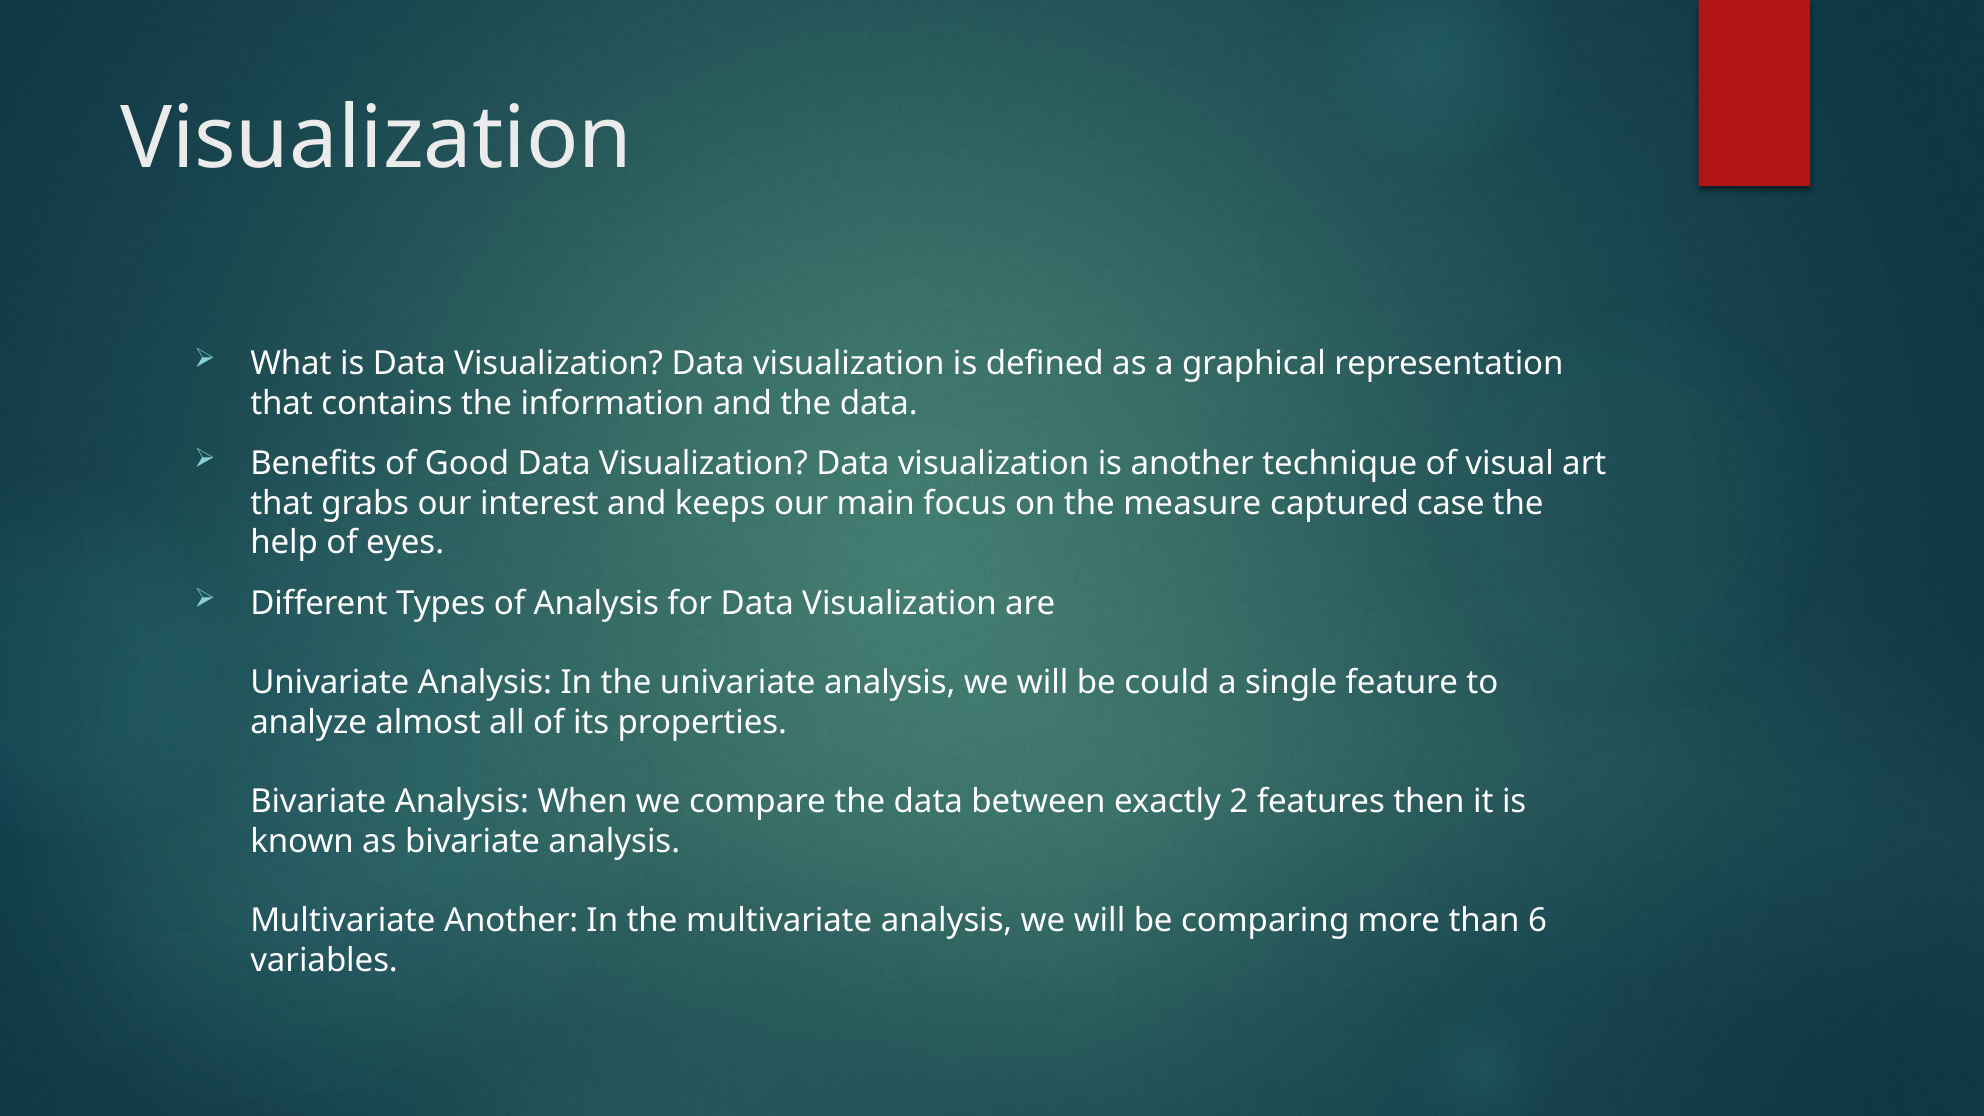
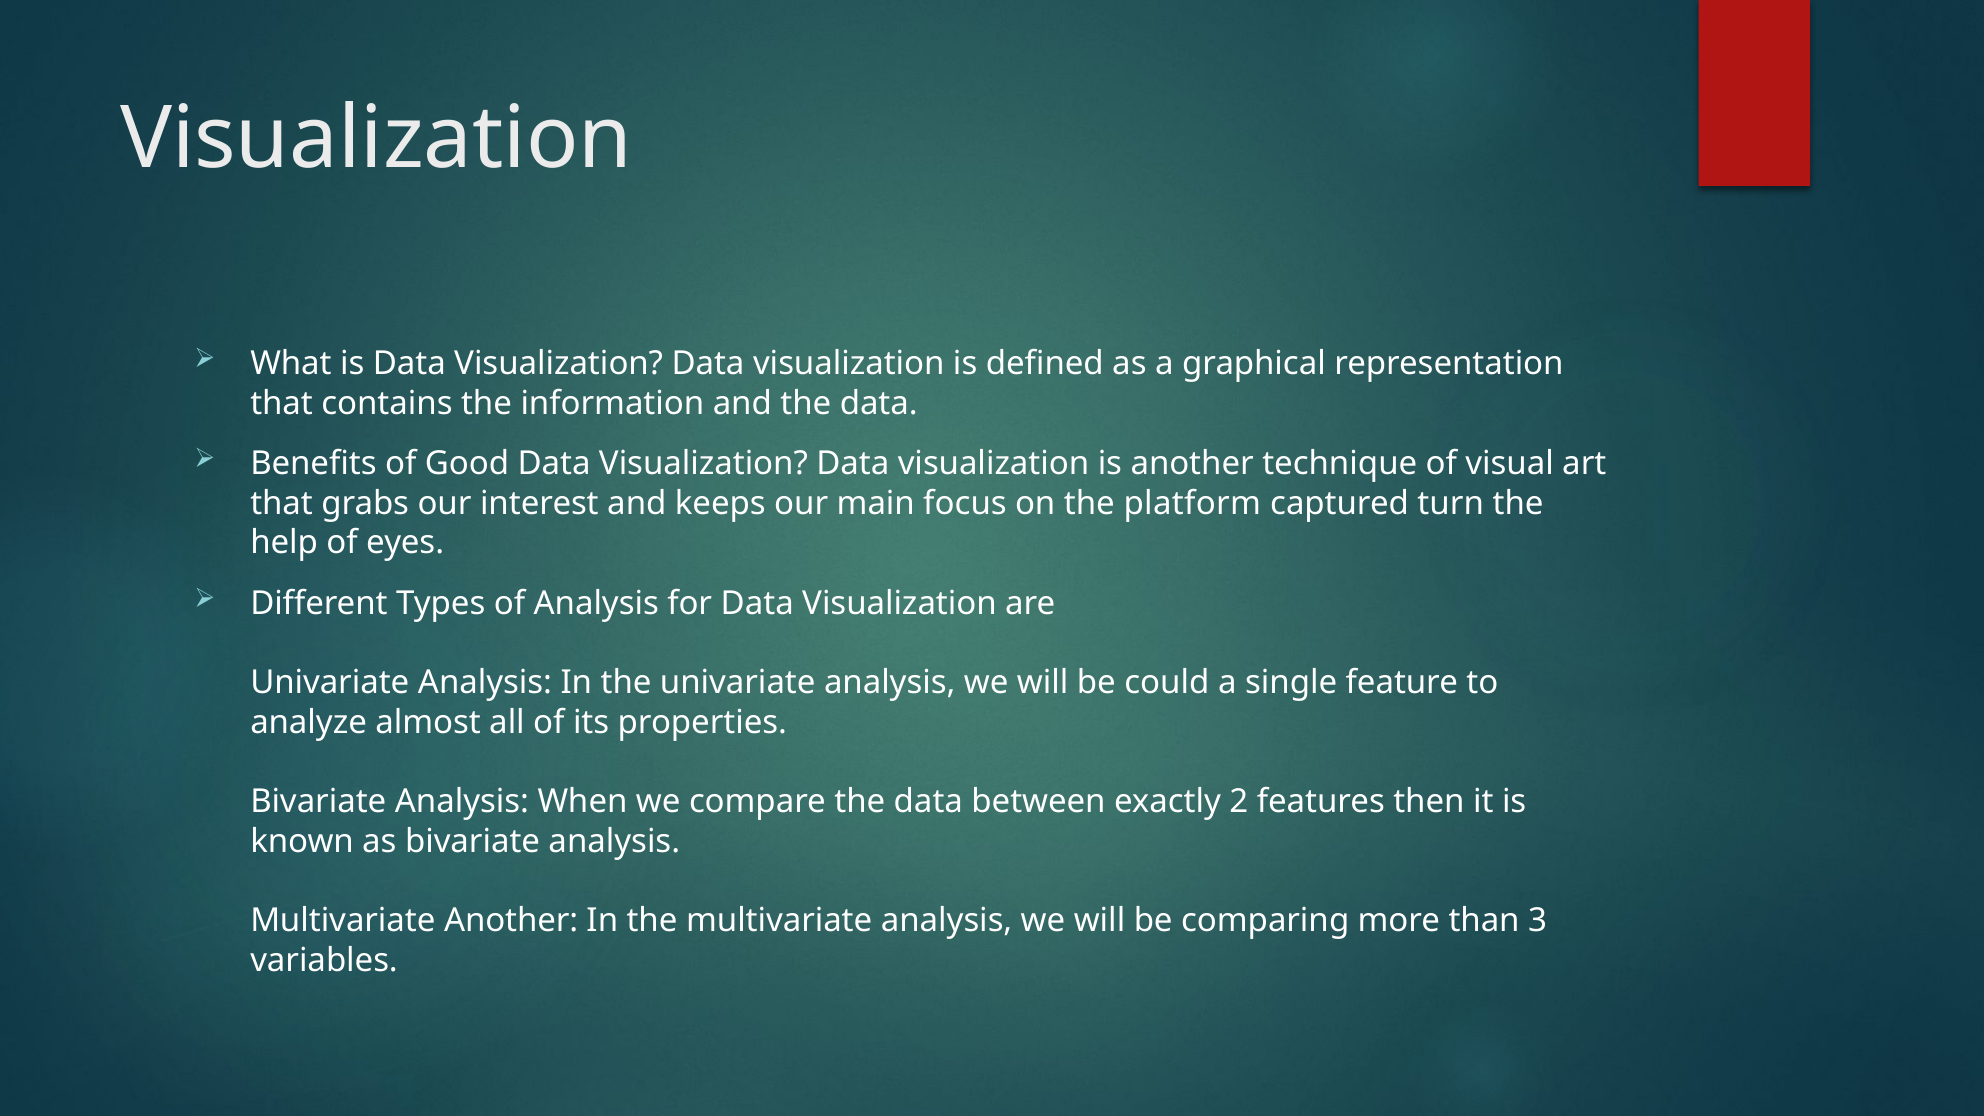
measure: measure -> platform (1192, 503)
case: case -> turn (1451, 503)
6: 6 -> 3 (1538, 921)
